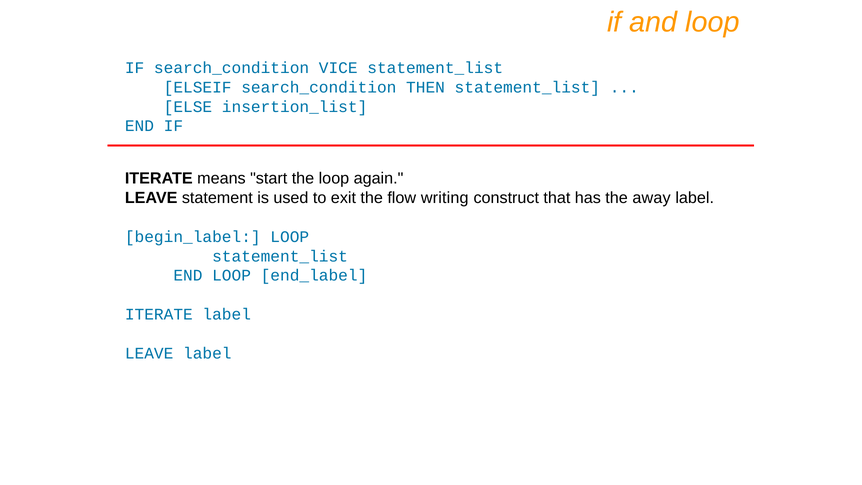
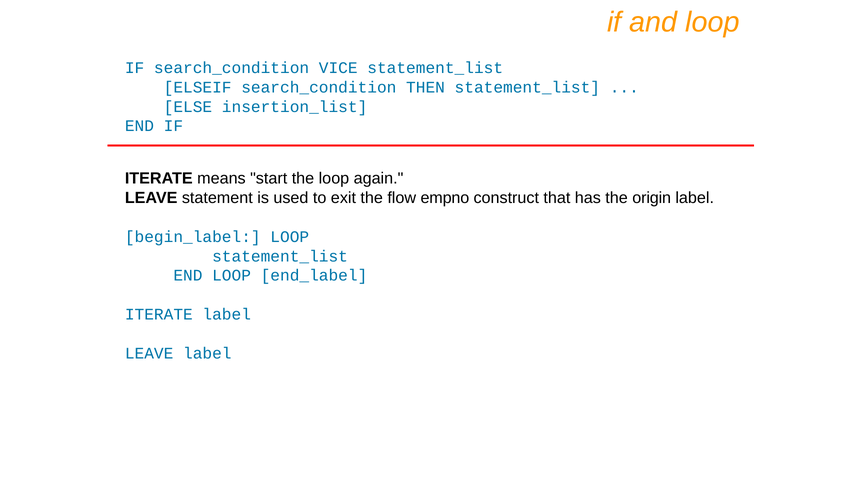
writing: writing -> empno (445, 198)
away: away -> origin (652, 198)
